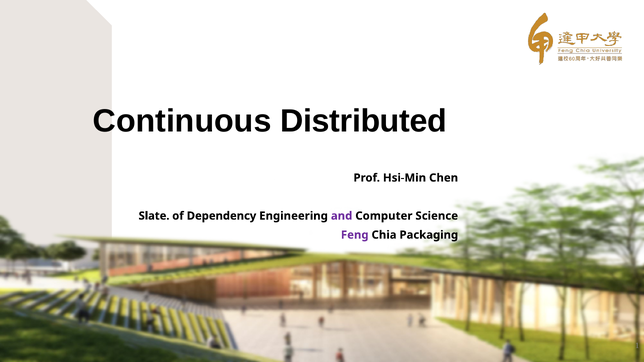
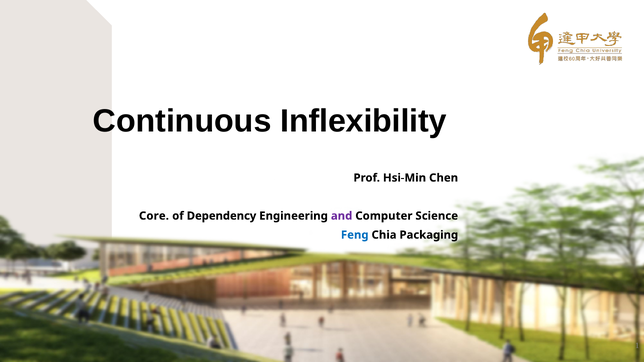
Distributed: Distributed -> Inflexibility (364, 121)
Slate: Slate -> Core (154, 216)
Feng colour: purple -> blue (355, 235)
